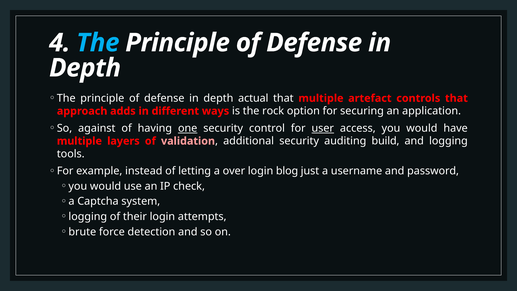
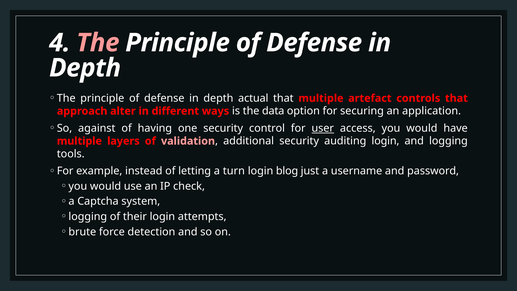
The colour: light blue -> pink (98, 43)
adds: adds -> alter (123, 111)
rock: rock -> data (273, 111)
one underline: present -> none (188, 128)
auditing build: build -> login (385, 141)
over: over -> turn (234, 171)
